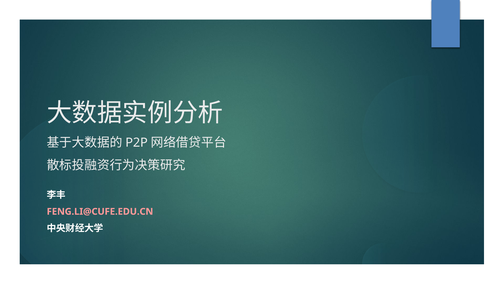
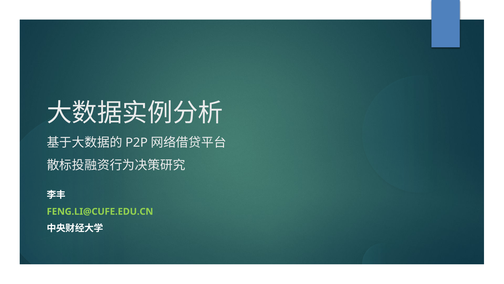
FENG.LI@CUFE.EDU.CN colour: pink -> light green (100, 211)
